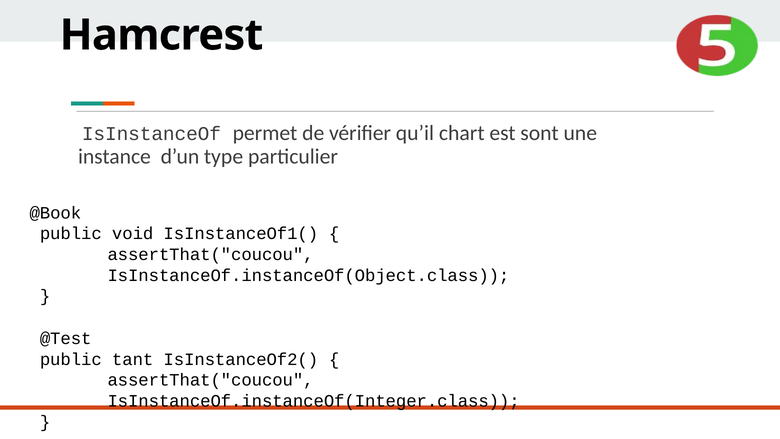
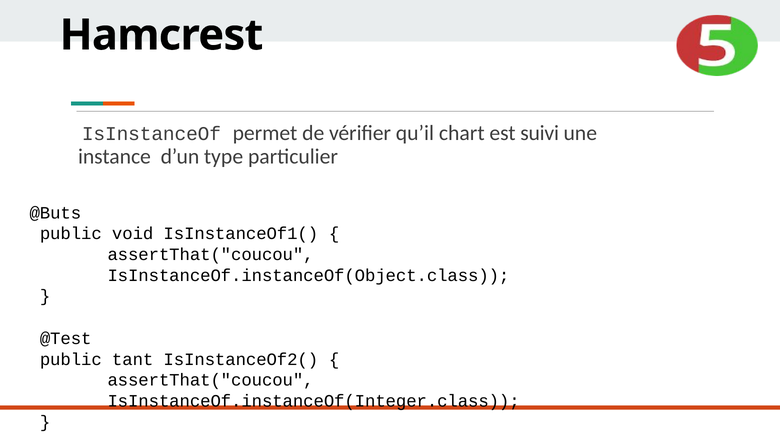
sont: sont -> suivi (540, 133)
@Book: @Book -> @Buts (55, 213)
